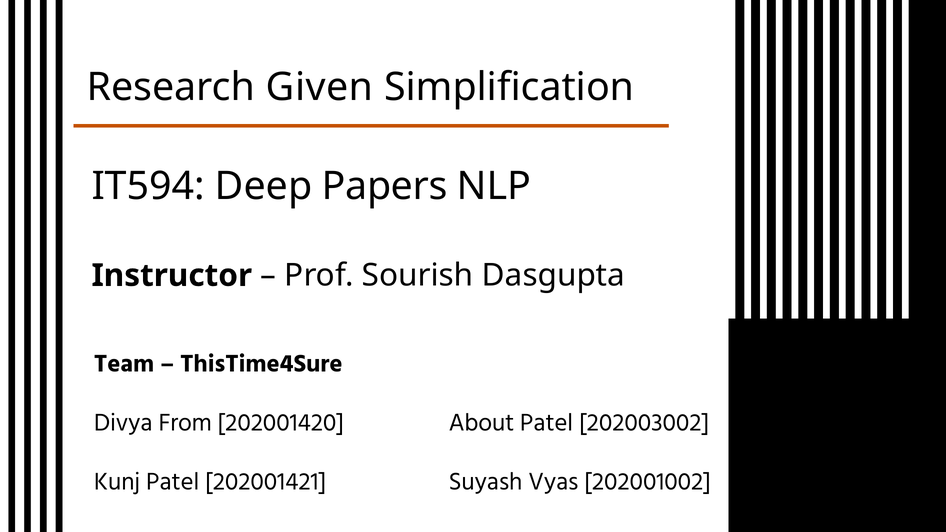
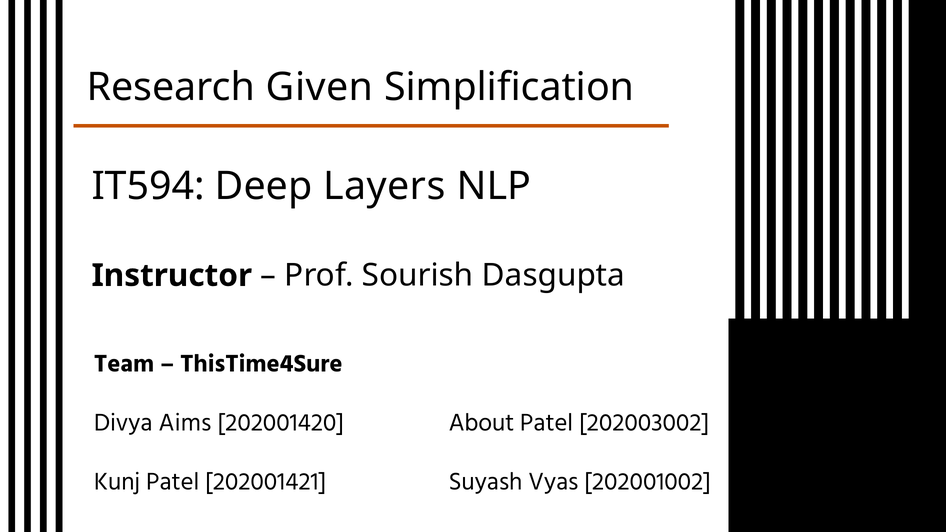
Papers: Papers -> Layers (384, 186)
From: From -> Aims (185, 423)
